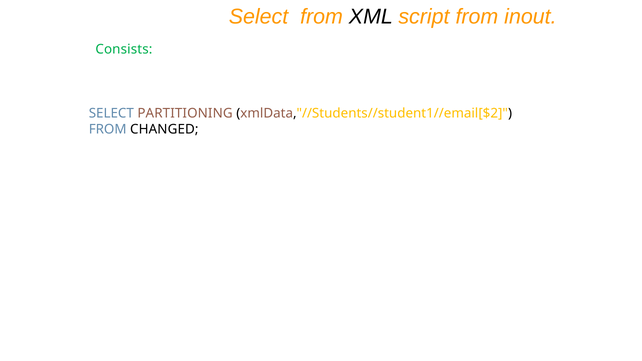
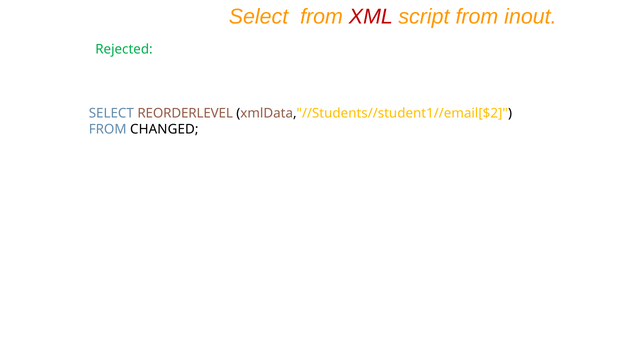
XML colour: black -> red (371, 17)
Consists: Consists -> Rejected (124, 49)
PARTITIONING: PARTITIONING -> REORDERLEVEL (185, 113)
